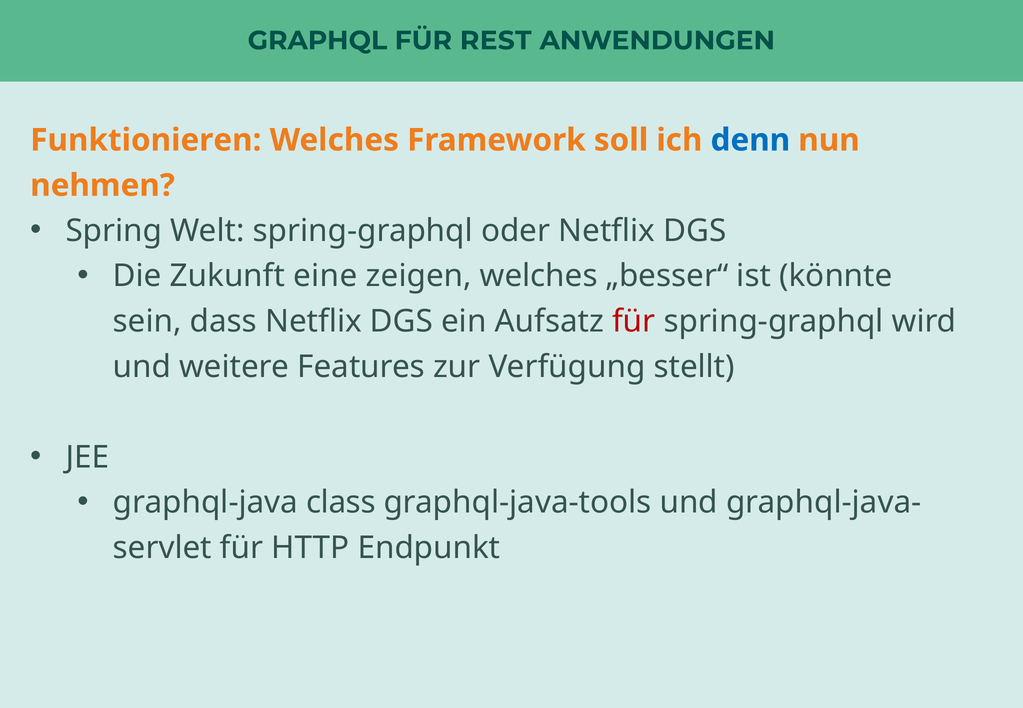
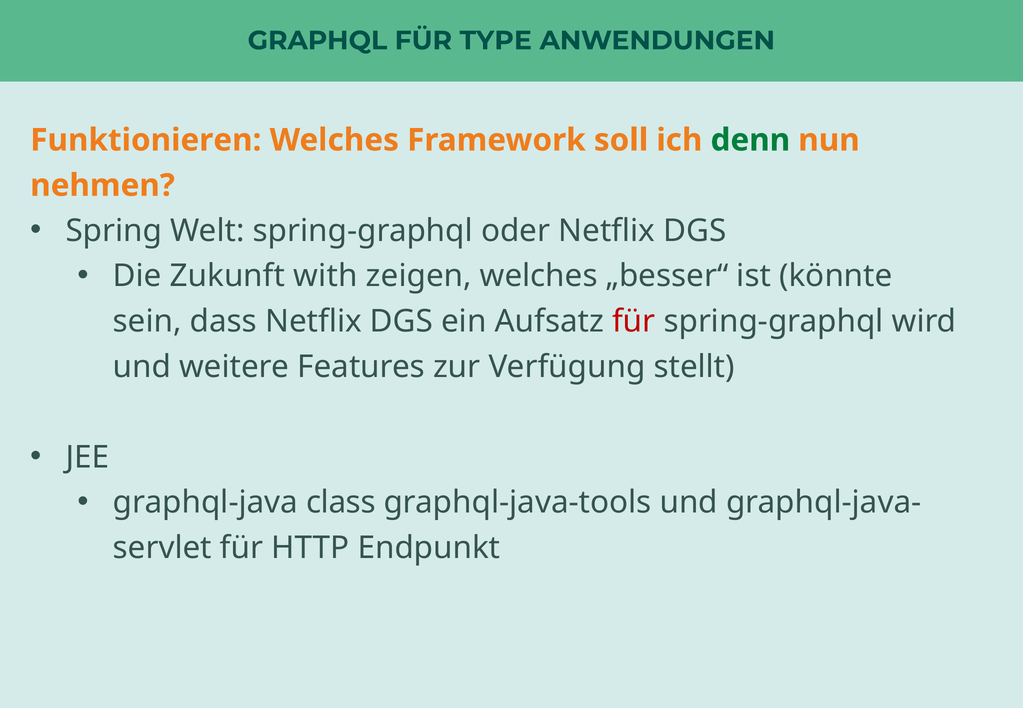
REST: REST -> TYPE (496, 41)
denn colour: blue -> green (750, 140)
eine: eine -> with (325, 276)
